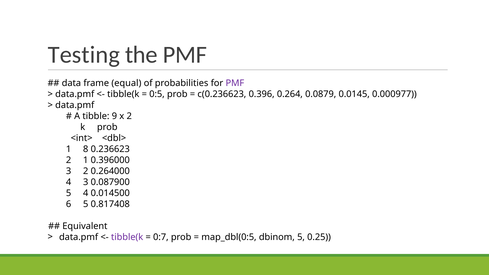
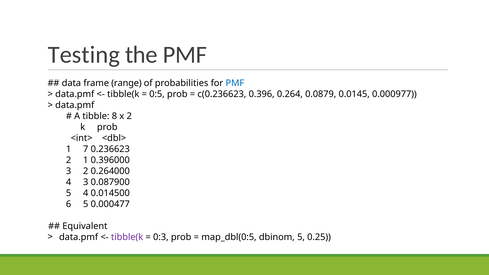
equal: equal -> range (126, 83)
PMF colour: purple -> blue (235, 83)
9: 9 -> 8 (114, 116)
8: 8 -> 7 (86, 149)
0.817408: 0.817408 -> 0.000477 (110, 204)
0:7: 0:7 -> 0:3 (161, 237)
